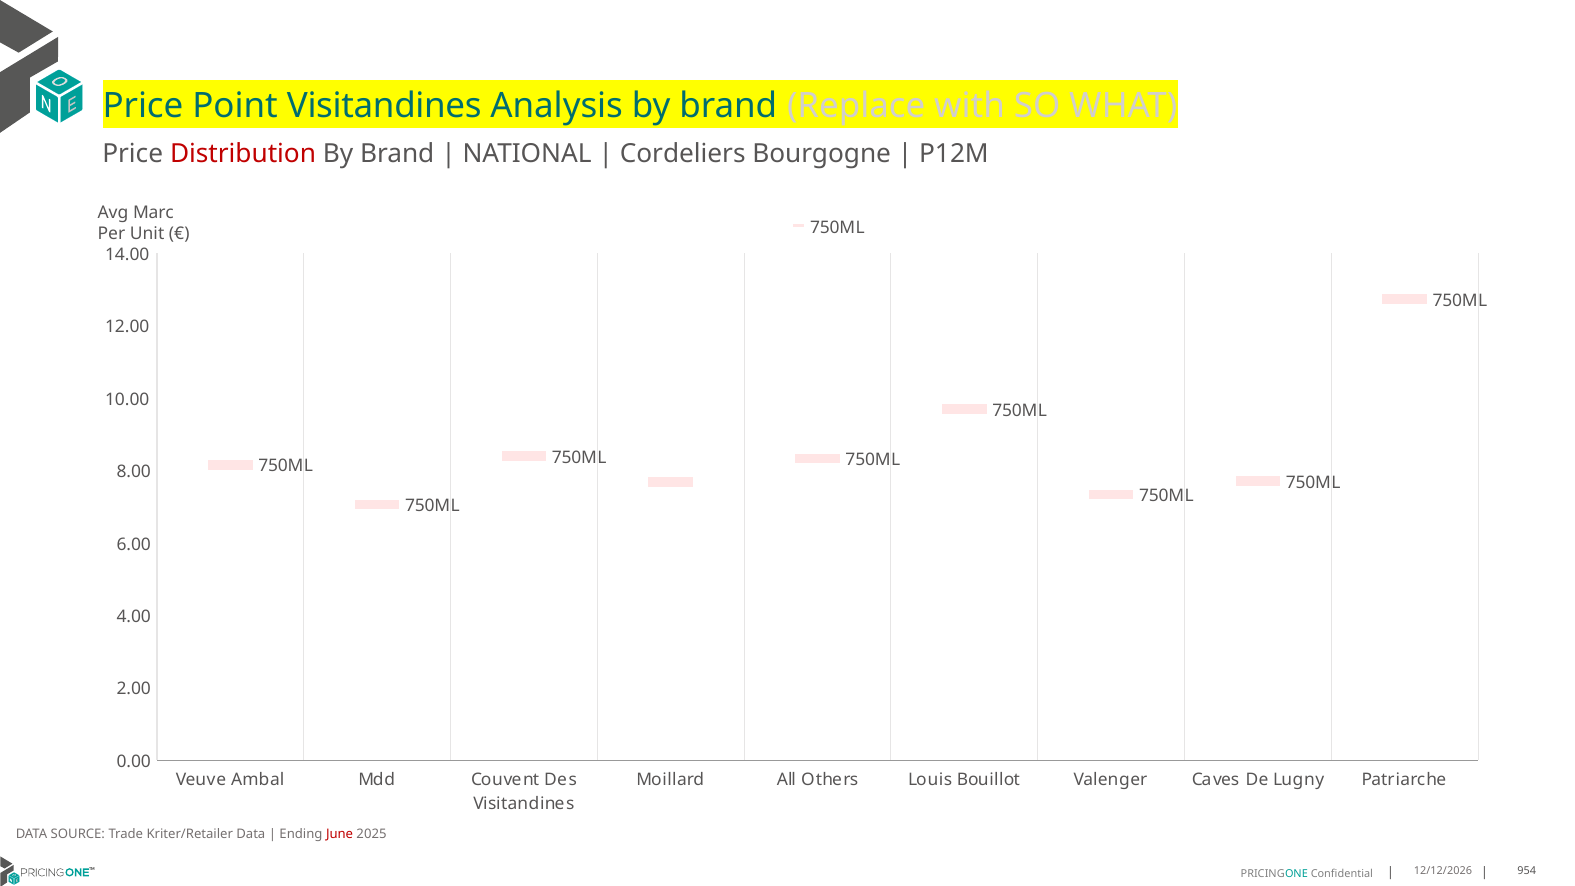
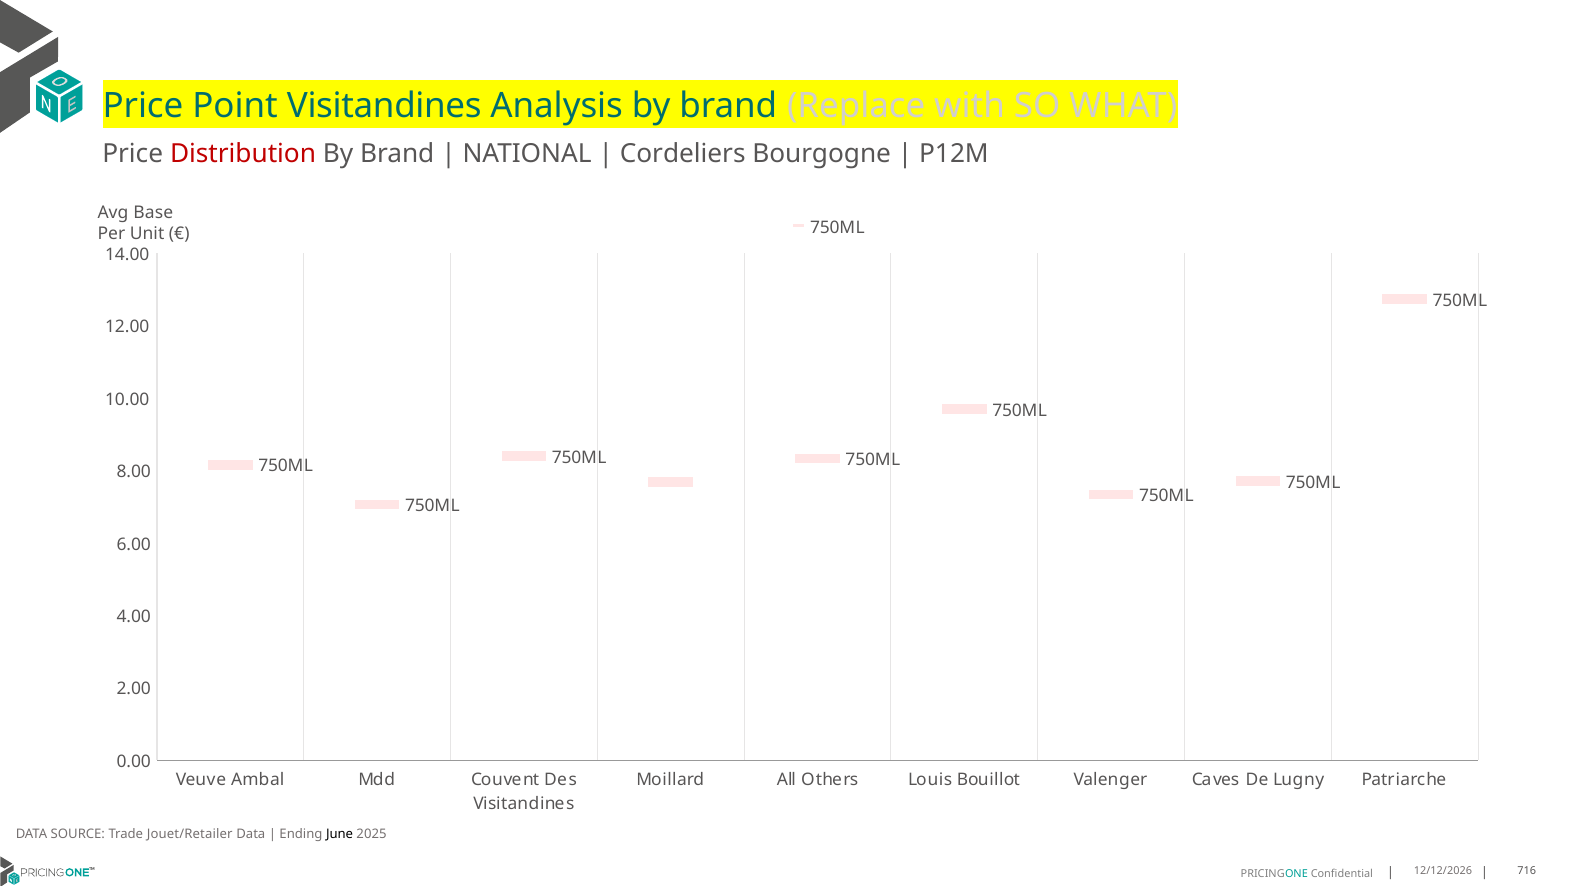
Marc: Marc -> Base (153, 213)
Kriter/Retailer: Kriter/Retailer -> Jouet/Retailer (190, 834)
June colour: red -> black (340, 834)
954: 954 -> 716 (1527, 871)
